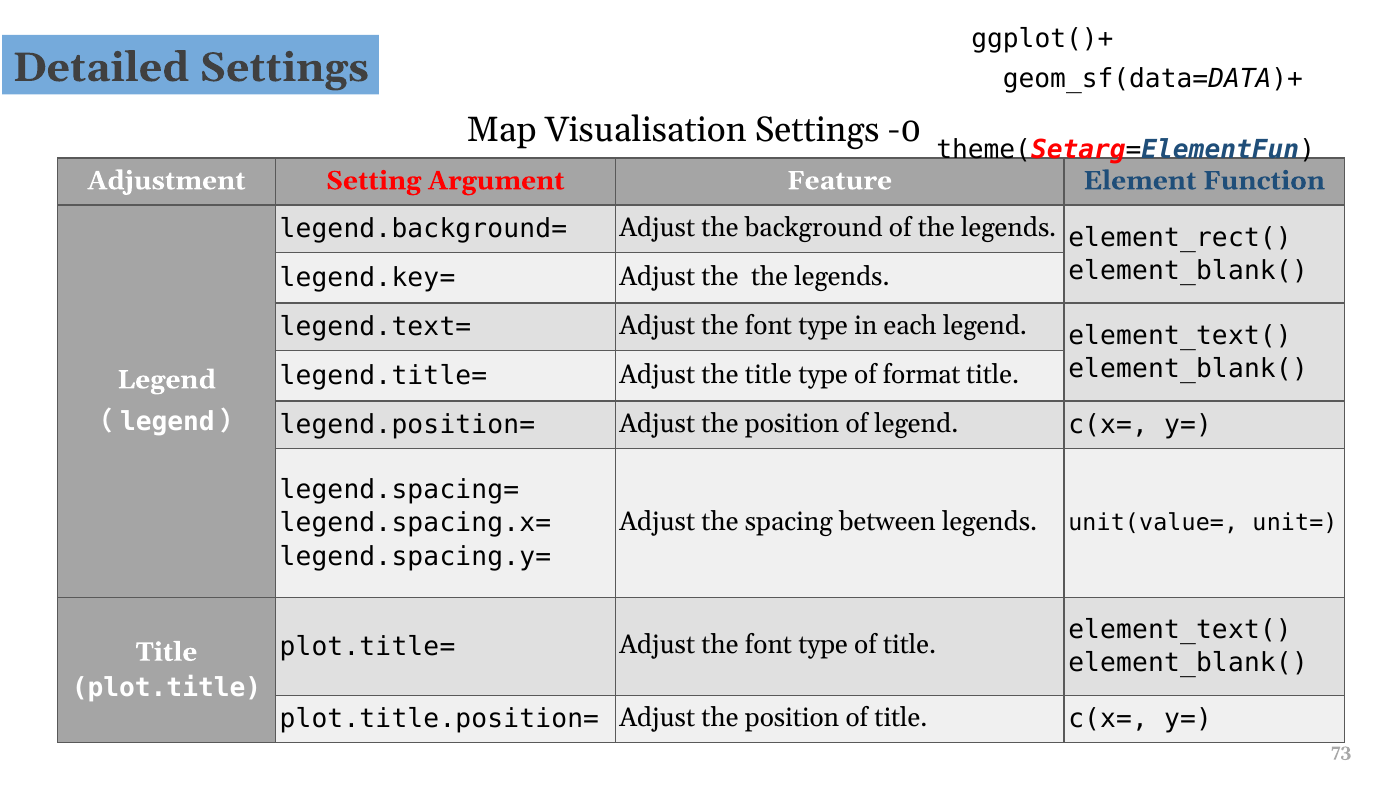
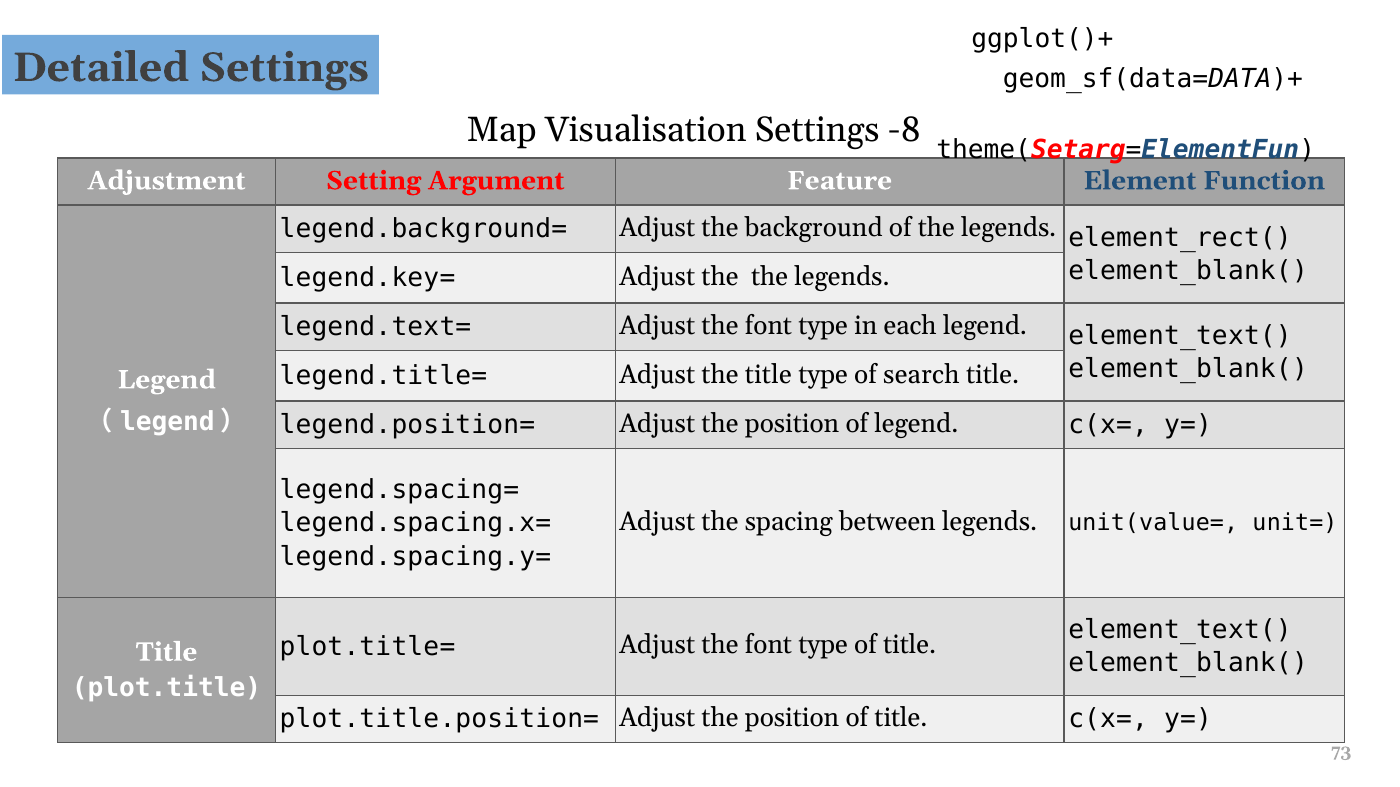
-0: -0 -> -8 (904, 130)
format: format -> search (921, 375)
